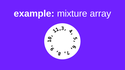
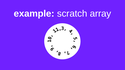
mixture: mixture -> scratch (72, 14)
